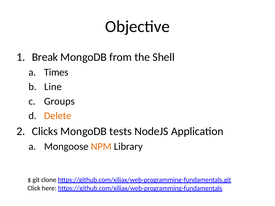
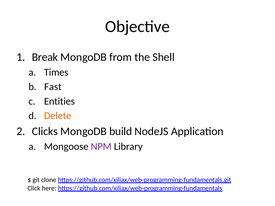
Line: Line -> Fast (53, 87)
Groups: Groups -> Entities (59, 101)
tests: tests -> build (121, 131)
NPM colour: orange -> purple (101, 147)
